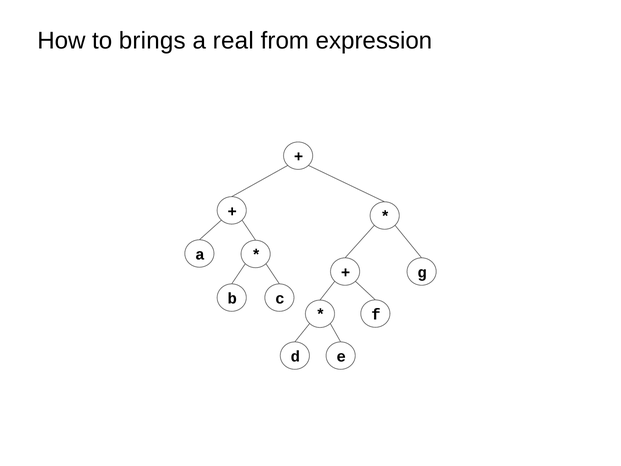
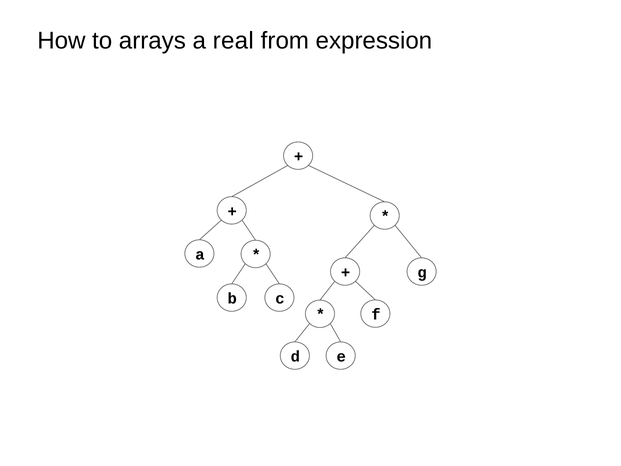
brings: brings -> arrays (152, 41)
